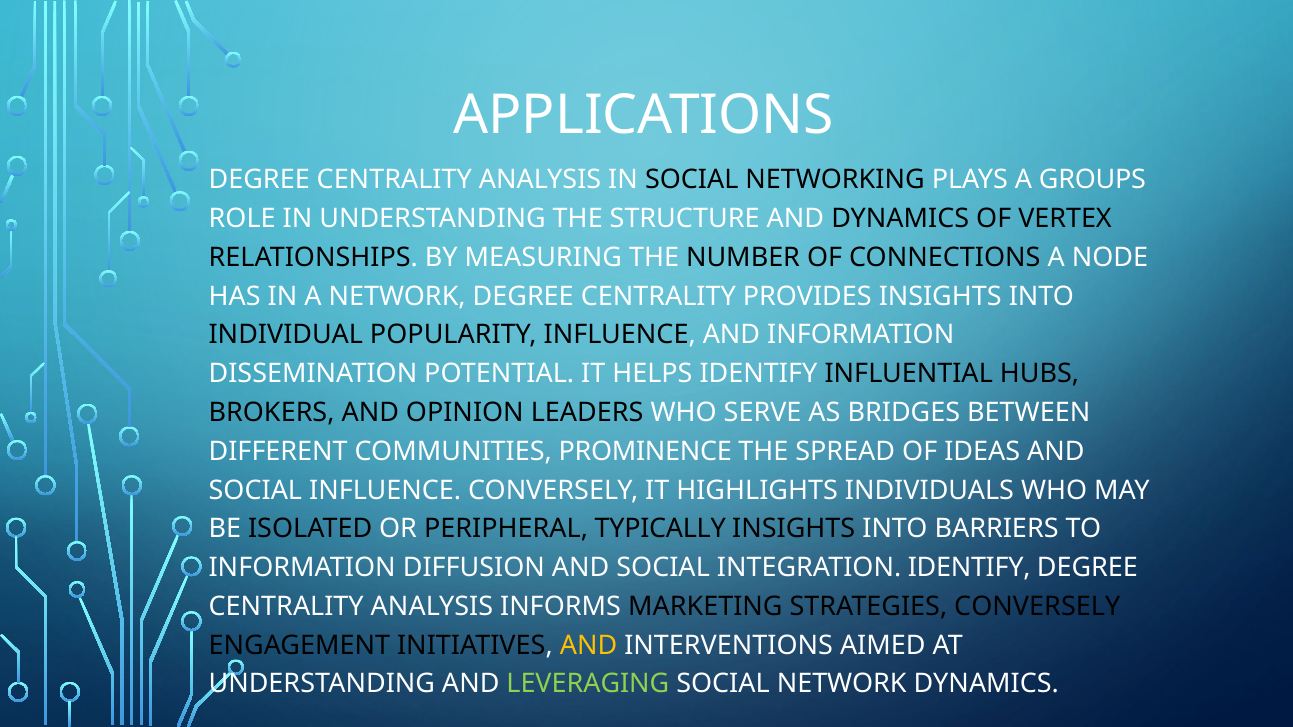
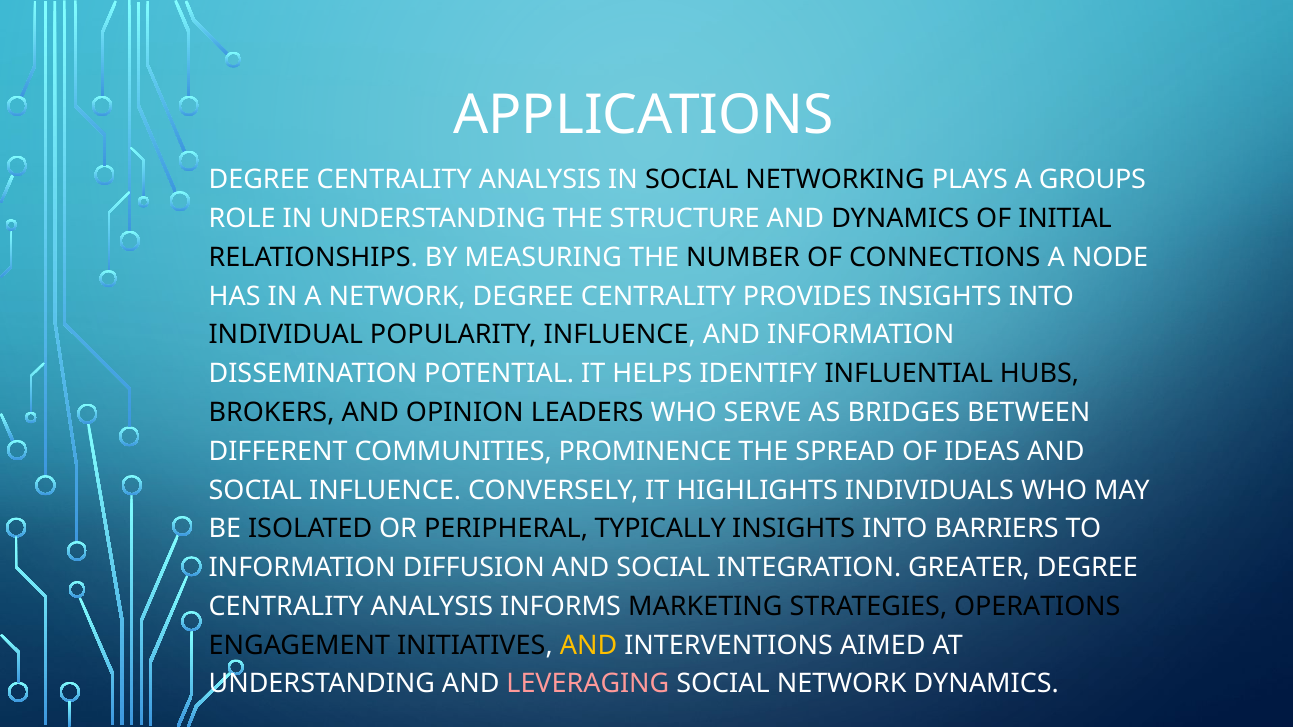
VERTEX: VERTEX -> INITIAL (1065, 219)
INTEGRATION IDENTIFY: IDENTIFY -> GREATER (969, 568)
STRATEGIES CONVERSELY: CONVERSELY -> OPERATIONS (1037, 607)
LEVERAGING colour: light green -> pink (588, 684)
